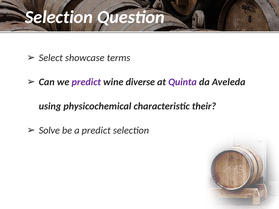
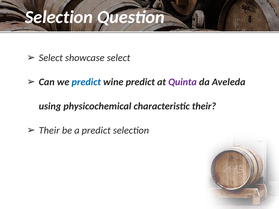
showcase terms: terms -> select (119, 58)
predict colour: purple -> blue (86, 82)
wine diverse: diverse -> predict (140, 82)
Solve: Solve -> Their (49, 131)
